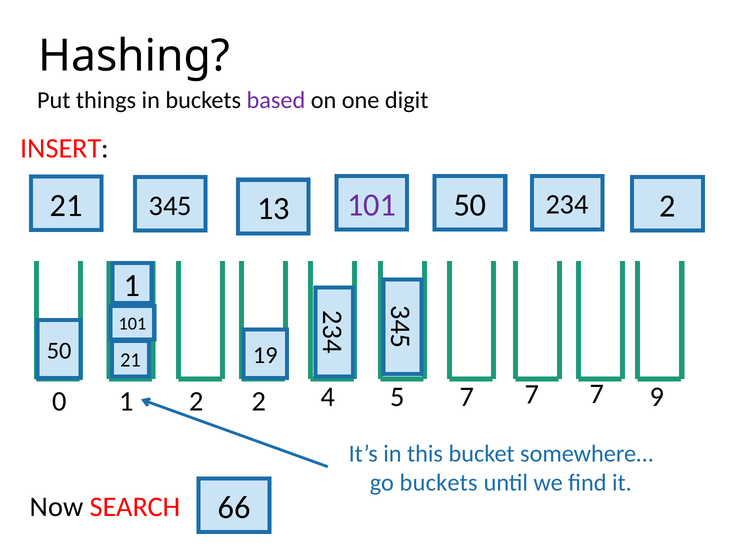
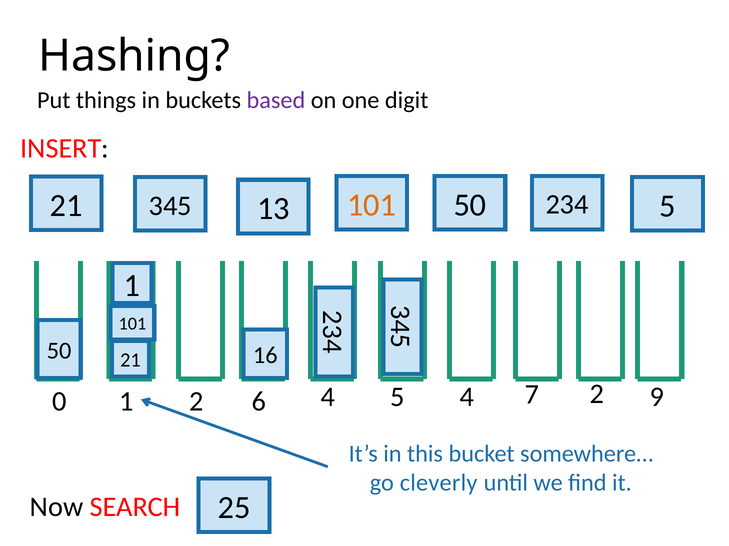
101 colour: purple -> orange (372, 205)
234 2: 2 -> 5 (667, 206)
19: 19 -> 16 (265, 356)
2 2: 2 -> 6 (259, 402)
5 7: 7 -> 4 (467, 397)
7: 7 -> 2 (597, 395)
go buckets: buckets -> cleverly (439, 484)
66: 66 -> 25 (234, 508)
